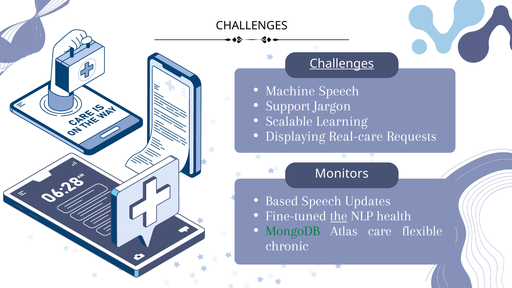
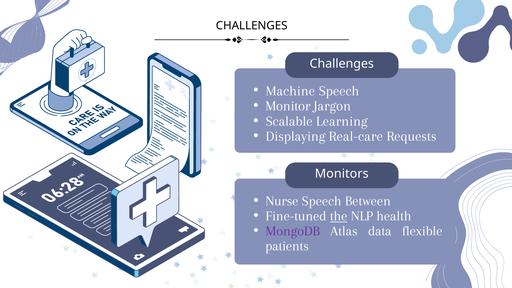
Challenges underline: present -> none (342, 64)
Support: Support -> Monitor (288, 106)
Based: Based -> Nurse (282, 201)
Updates: Updates -> Between (368, 201)
MongoDB colour: green -> purple (293, 231)
care: care -> data (380, 231)
chronic: chronic -> patients (287, 246)
